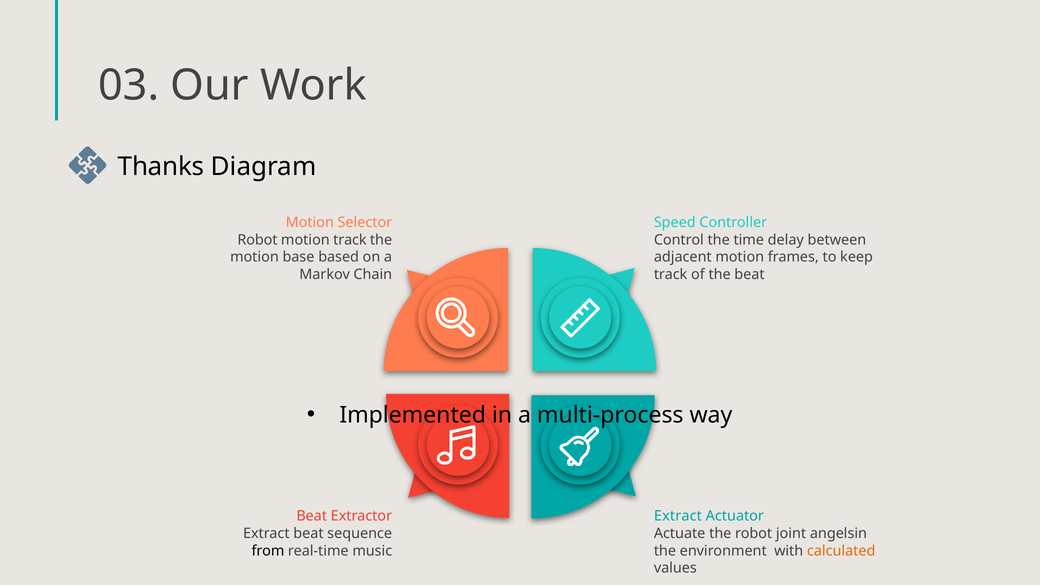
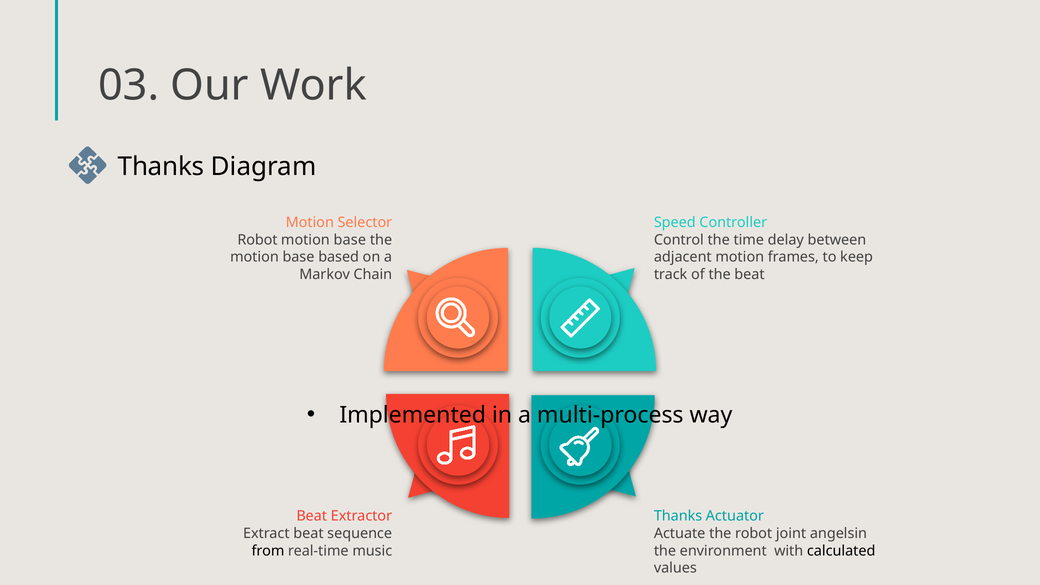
track: track -> base (350, 240)
Extract: Extract -> Thanks (678, 516)
calculated colour: orange -> black (841, 551)
